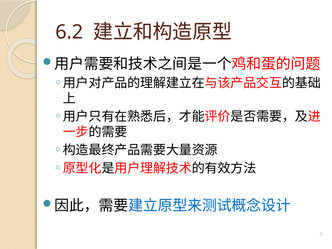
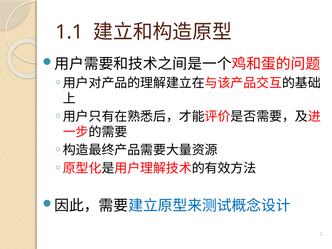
6.2: 6.2 -> 1.1 (69, 32)
